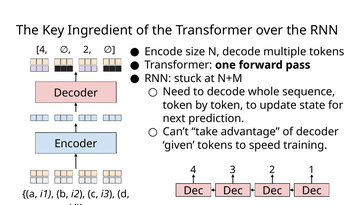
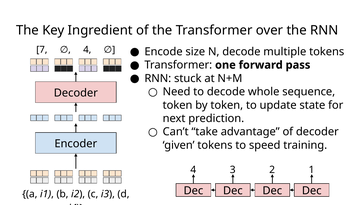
4: 4 -> 7 (42, 50)
2: 2 -> 4 (87, 50)
